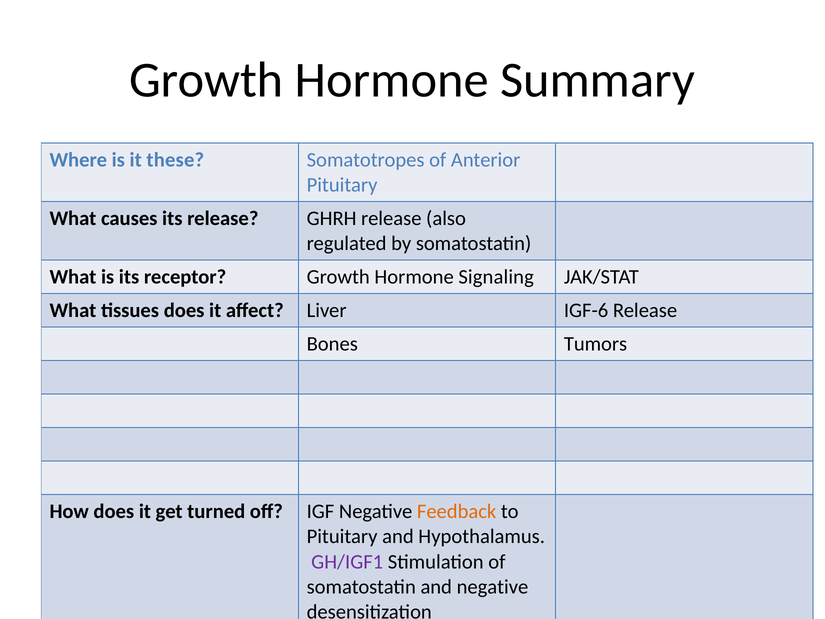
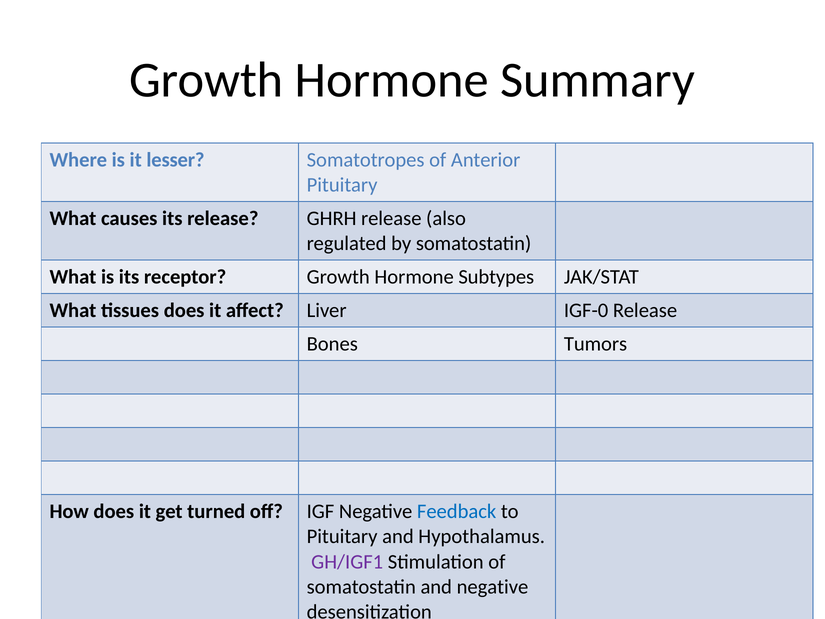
these: these -> lesser (175, 160)
Signaling: Signaling -> Subtypes (496, 277)
IGF-6: IGF-6 -> IGF-0 (586, 310)
Feedback colour: orange -> blue (457, 511)
